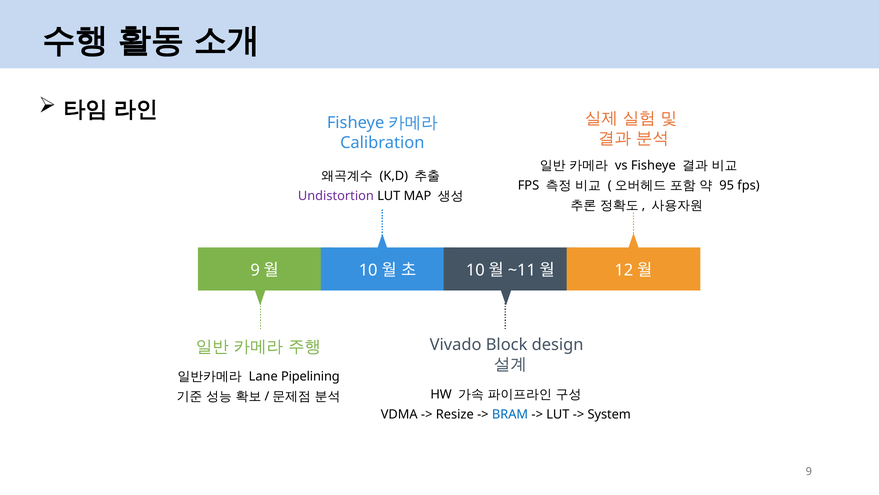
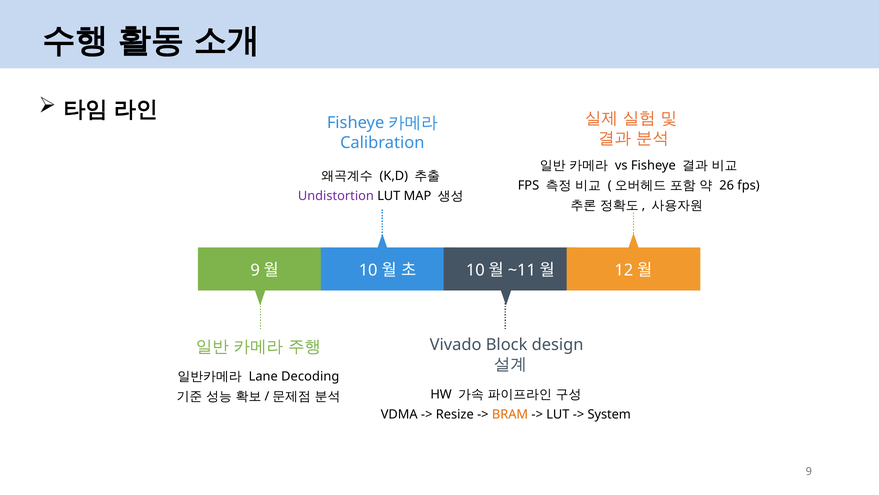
95: 95 -> 26 (727, 185)
Pipelining: Pipelining -> Decoding (310, 376)
BRAM colour: blue -> orange (510, 414)
